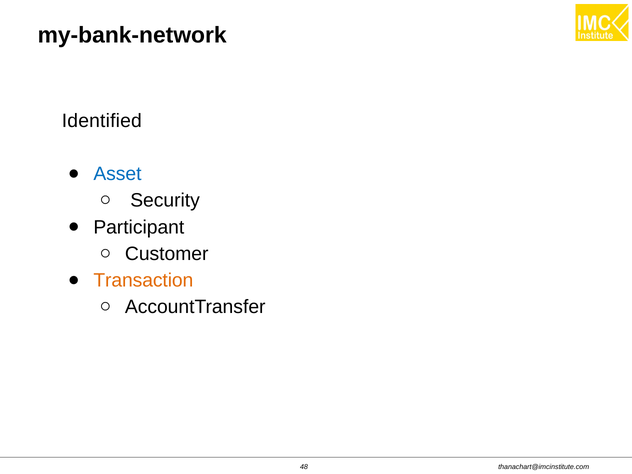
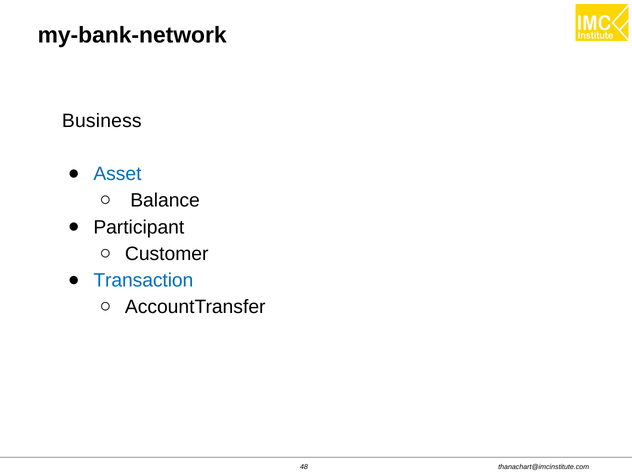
Identified: Identified -> Business (102, 121)
Security: Security -> Balance (165, 201)
Transaction colour: orange -> blue (143, 280)
